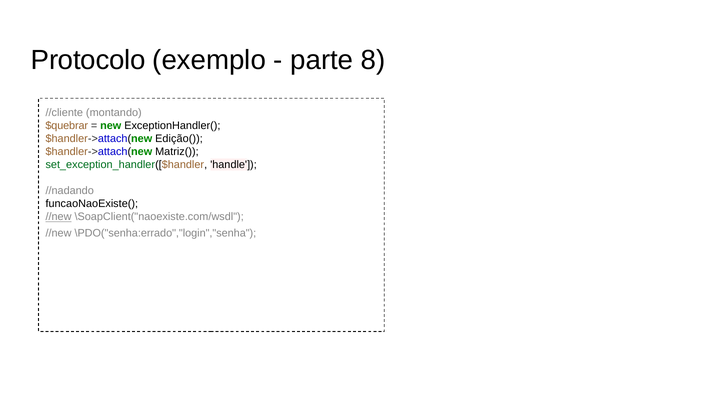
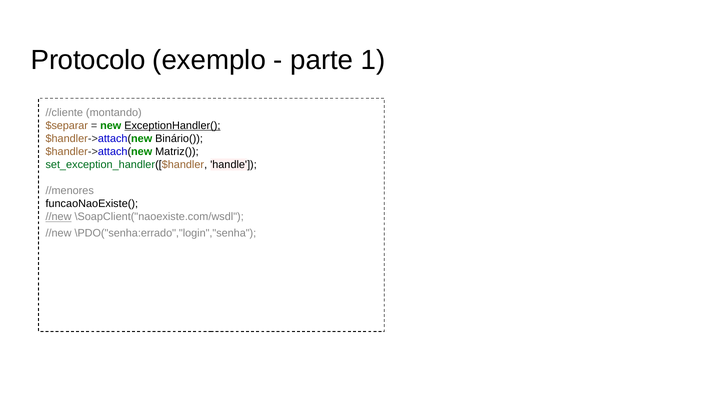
8: 8 -> 1 (373, 60)
$quebrar: $quebrar -> $separar (67, 126)
ExceptionHandler( underline: none -> present (172, 126)
Edição(: Edição( -> Binário( (179, 139)
//nadando: //nadando -> //menores (70, 191)
